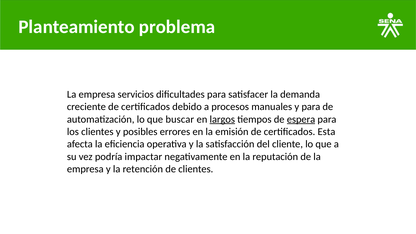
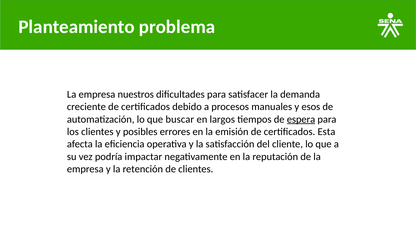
servicios: servicios -> nuestros (136, 94)
y para: para -> esos (311, 107)
largos underline: present -> none (222, 119)
